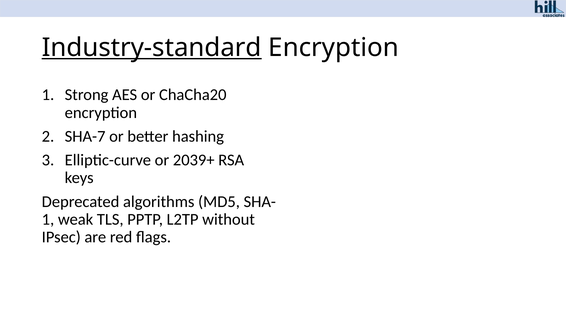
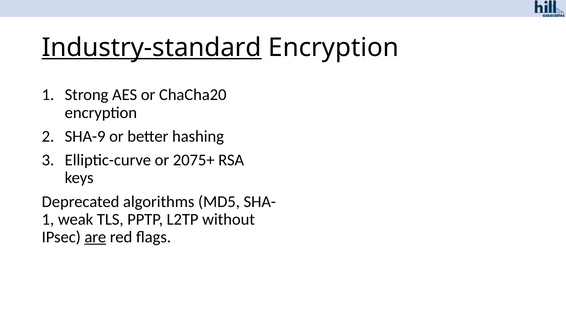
SHA-7: SHA-7 -> SHA-9 (85, 137)
2039+: 2039+ -> 2075+ (194, 160)
are underline: none -> present (95, 237)
